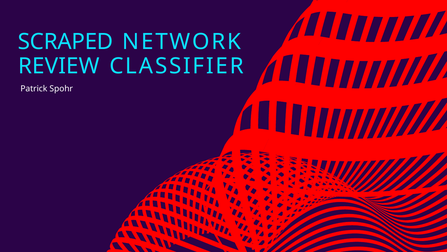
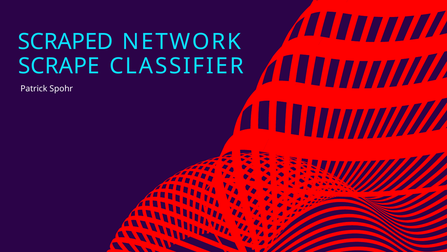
REVIEW: REVIEW -> SCRAPE (59, 66)
